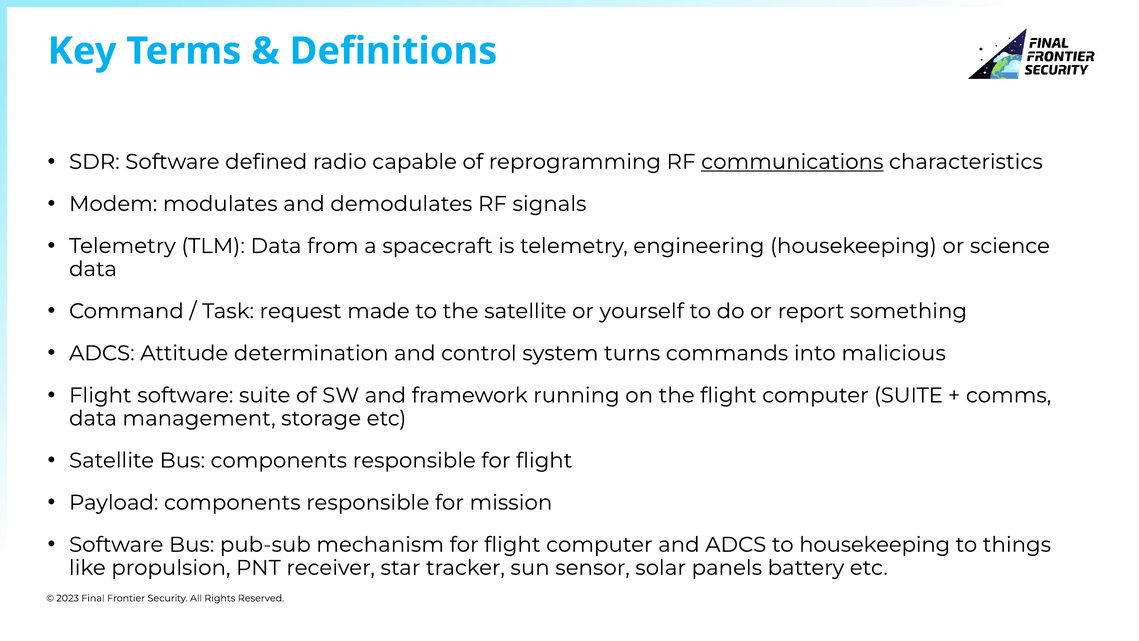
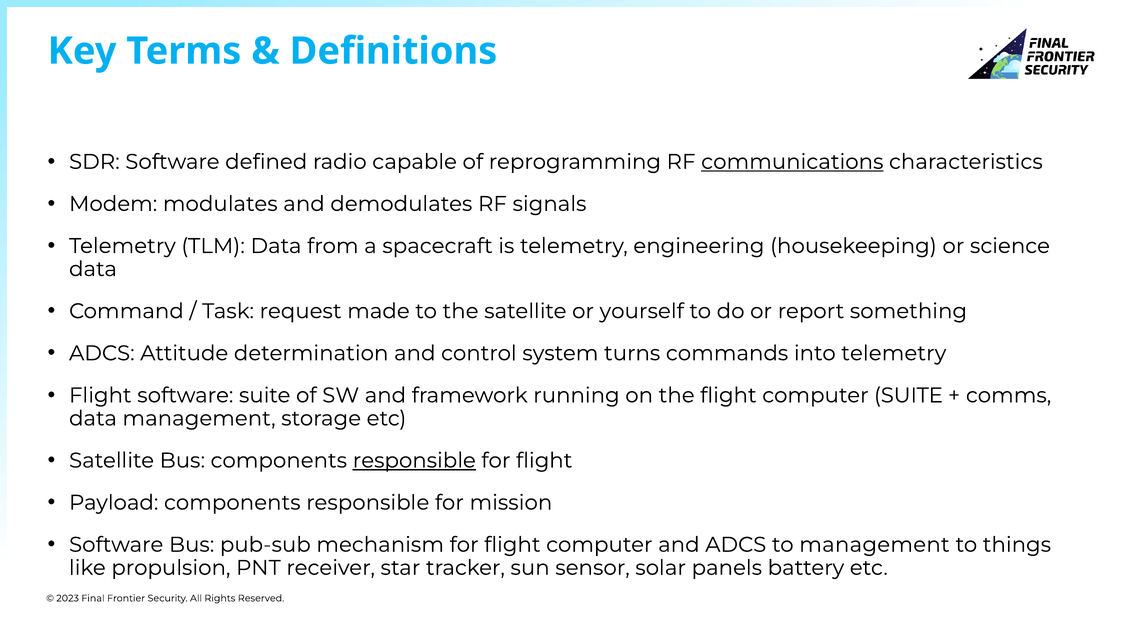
into malicious: malicious -> telemetry (894, 353)
responsible underline: none -> present (414, 460)
to housekeeping: housekeeping -> management (874, 544)
